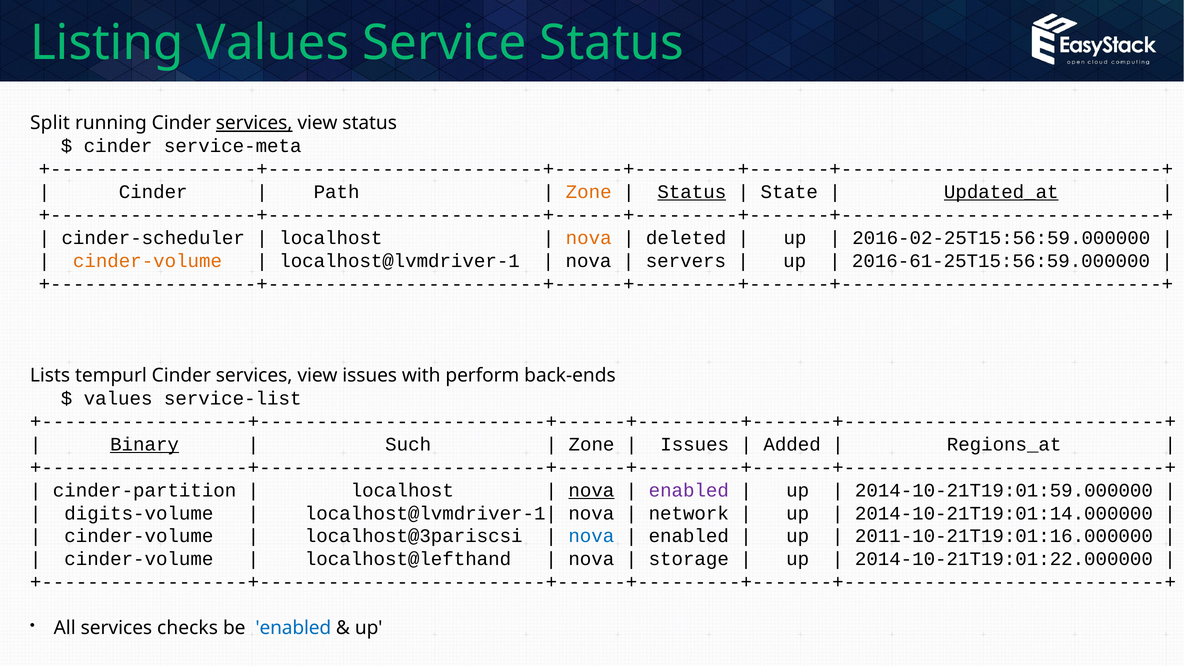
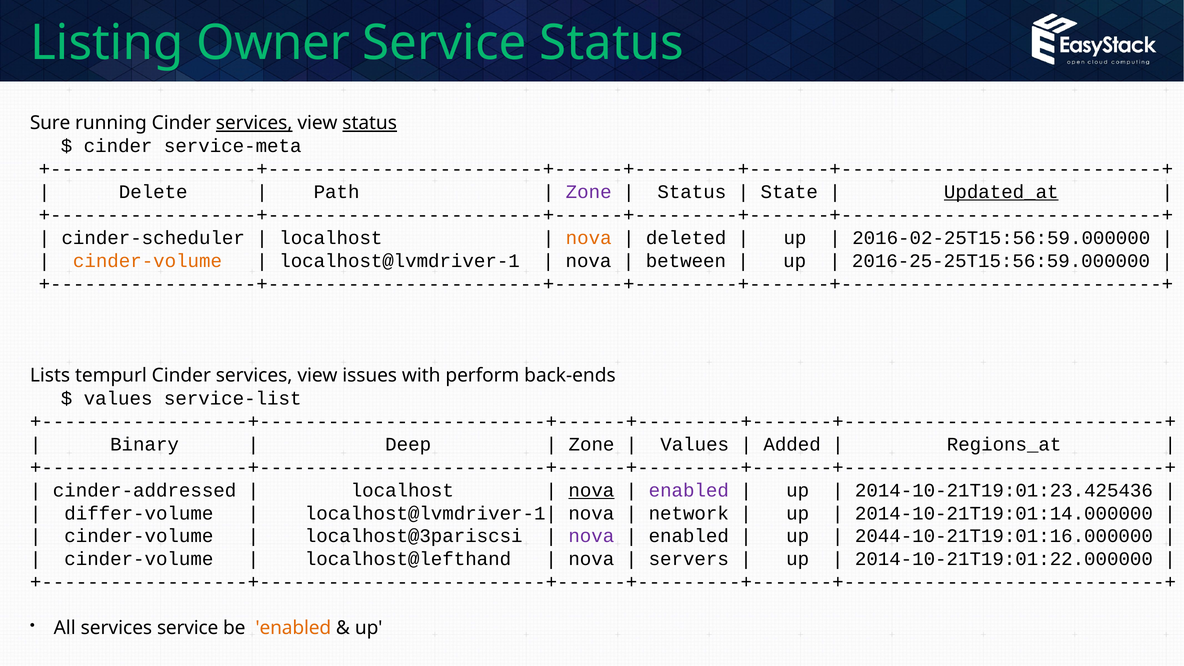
Listing Values: Values -> Owner (273, 43)
Split: Split -> Sure (50, 123)
status underline: none -> present (370, 123)
Cinder: Cinder -> Delete (153, 192)
Zone colour: orange -> purple (589, 192)
Status underline: present -> none (692, 192)
servers: servers -> between (686, 261)
2016-61-25T15:56:59.000000: 2016-61-25T15:56:59.000000 -> 2016-25-25T15:56:59.000000 (1001, 261)
Binary underline: present -> none (145, 444)
Such: Such -> Deep (408, 444)
Issues: Issues -> Values (695, 444)
cinder-partition: cinder-partition -> cinder-addressed (145, 490)
2014-10-21T19:01:59.000000: 2014-10-21T19:01:59.000000 -> 2014-10-21T19:01:23.425436 (1004, 490)
digits-volume: digits-volume -> differ-volume (139, 513)
nova colour: blue -> purple (591, 536)
2011-10-21T19:01:16.000000: 2011-10-21T19:01:16.000000 -> 2044-10-21T19:01:16.000000 (1004, 536)
storage: storage -> servers (689, 559)
services checks: checks -> service (188, 628)
enabled colour: blue -> orange (293, 628)
